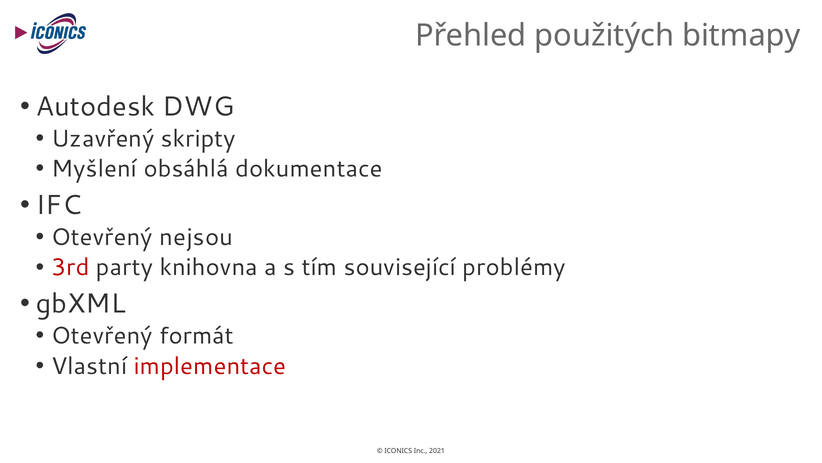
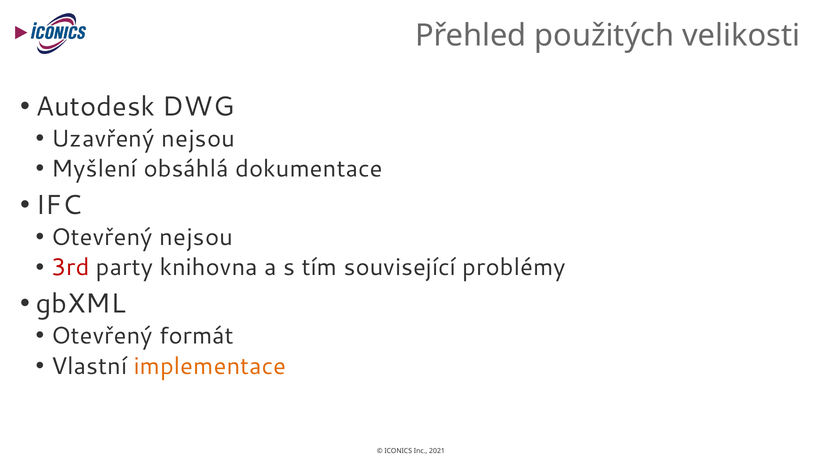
bitmapy: bitmapy -> velikosti (741, 35)
Uzavřený skripty: skripty -> nejsou (198, 139)
implementace colour: red -> orange (210, 366)
